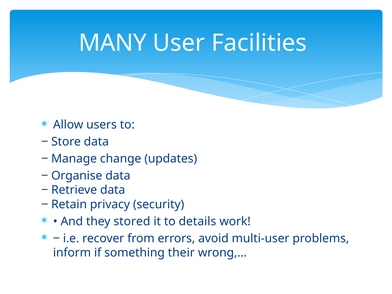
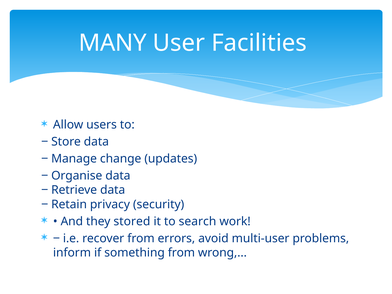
details: details -> search (197, 221)
something their: their -> from (181, 253)
